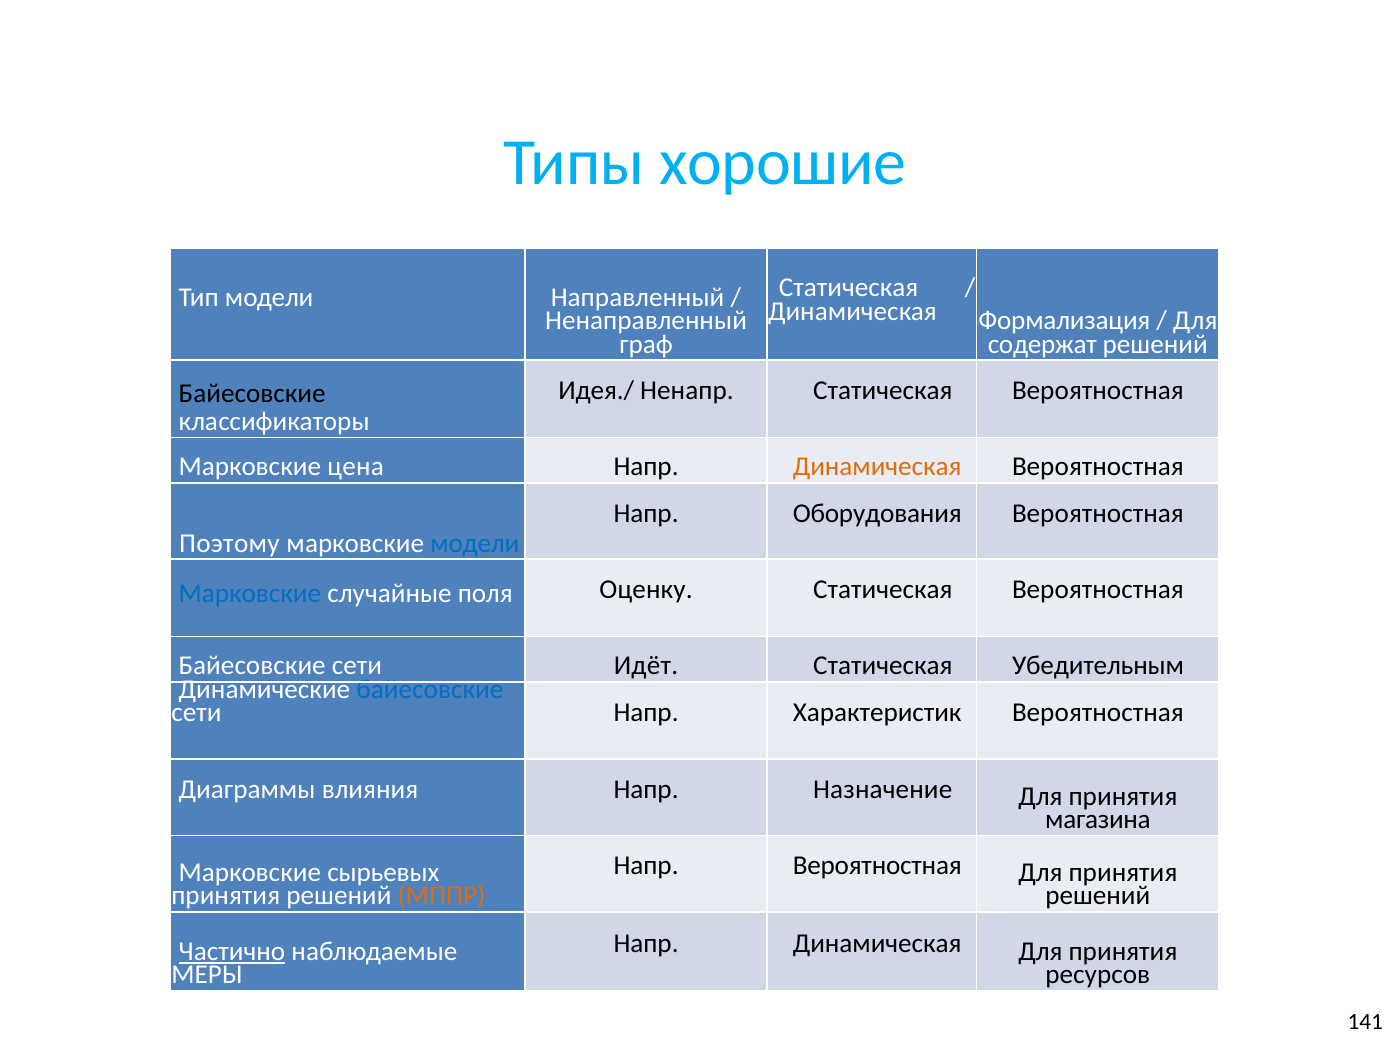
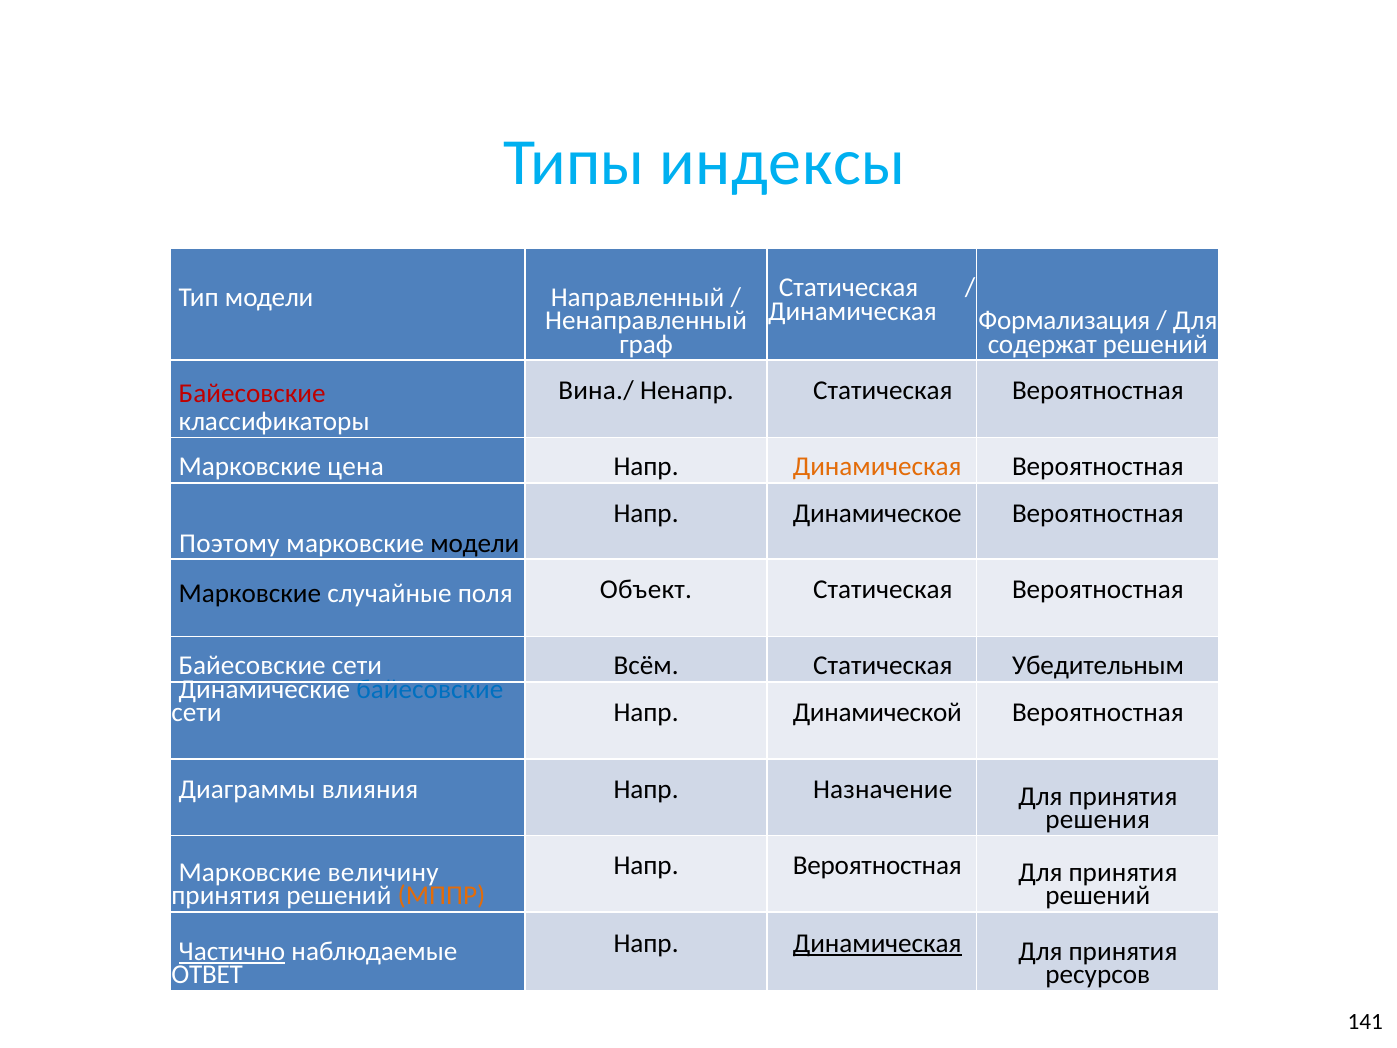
хорошие: хорошие -> индексы (782, 163)
Идея./: Идея./ -> Вина./ (596, 391)
Байесовские colour: black -> red (252, 393)
Оборудования: Оборудования -> Динамическое (877, 513)
модели colour: blue -> black (475, 543)
Марковские colour: blue -> black (250, 593)
Оценку: Оценку -> Объект (646, 590)
Идёт: Идёт -> Всём (646, 666)
Характеристик: Характеристик -> Динамической (877, 712)
магазина: магазина -> решения (1098, 819)
сырьевых: сырьевых -> величину (383, 873)
Динамическая underline: none -> present (877, 943)
МЕРЫ: МЕРЫ -> ОТВЕТ (207, 974)
